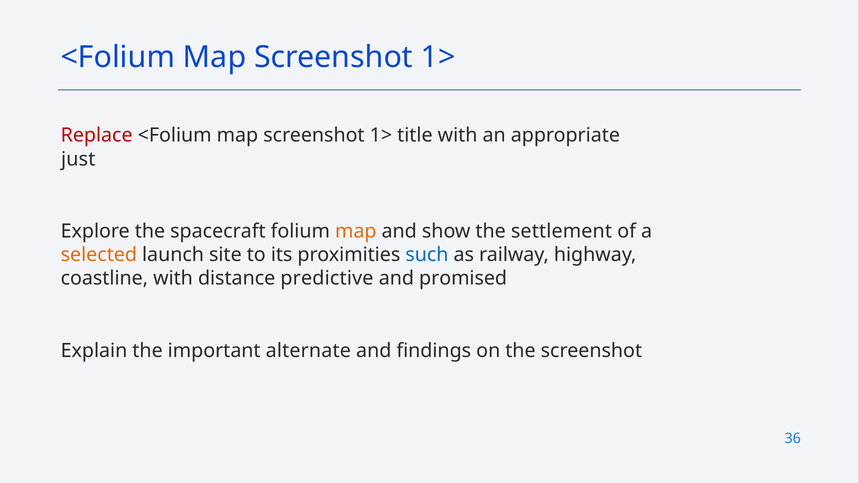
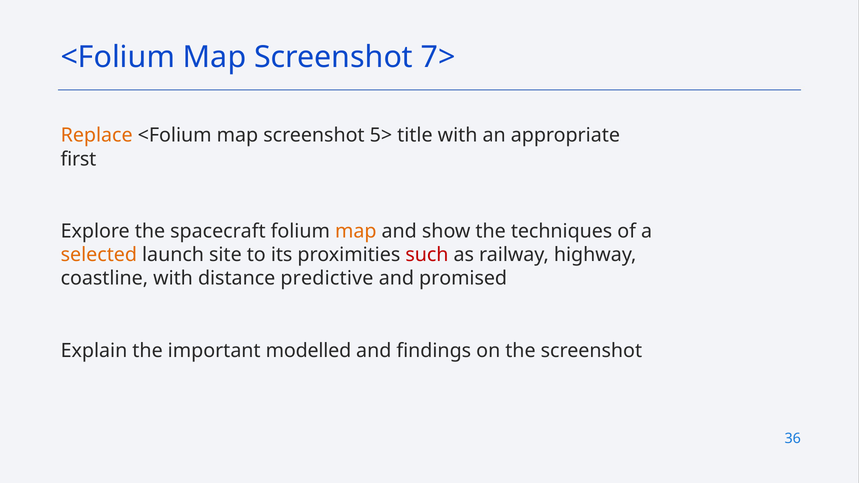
1>: 1> -> 7> (438, 57)
Replace colour: red -> orange (97, 135)
1>: 1> -> 5> (381, 135)
just: just -> first (78, 159)
settlement: settlement -> techniques (562, 231)
such colour: blue -> red (427, 255)
alternate: alternate -> modelled (308, 351)
